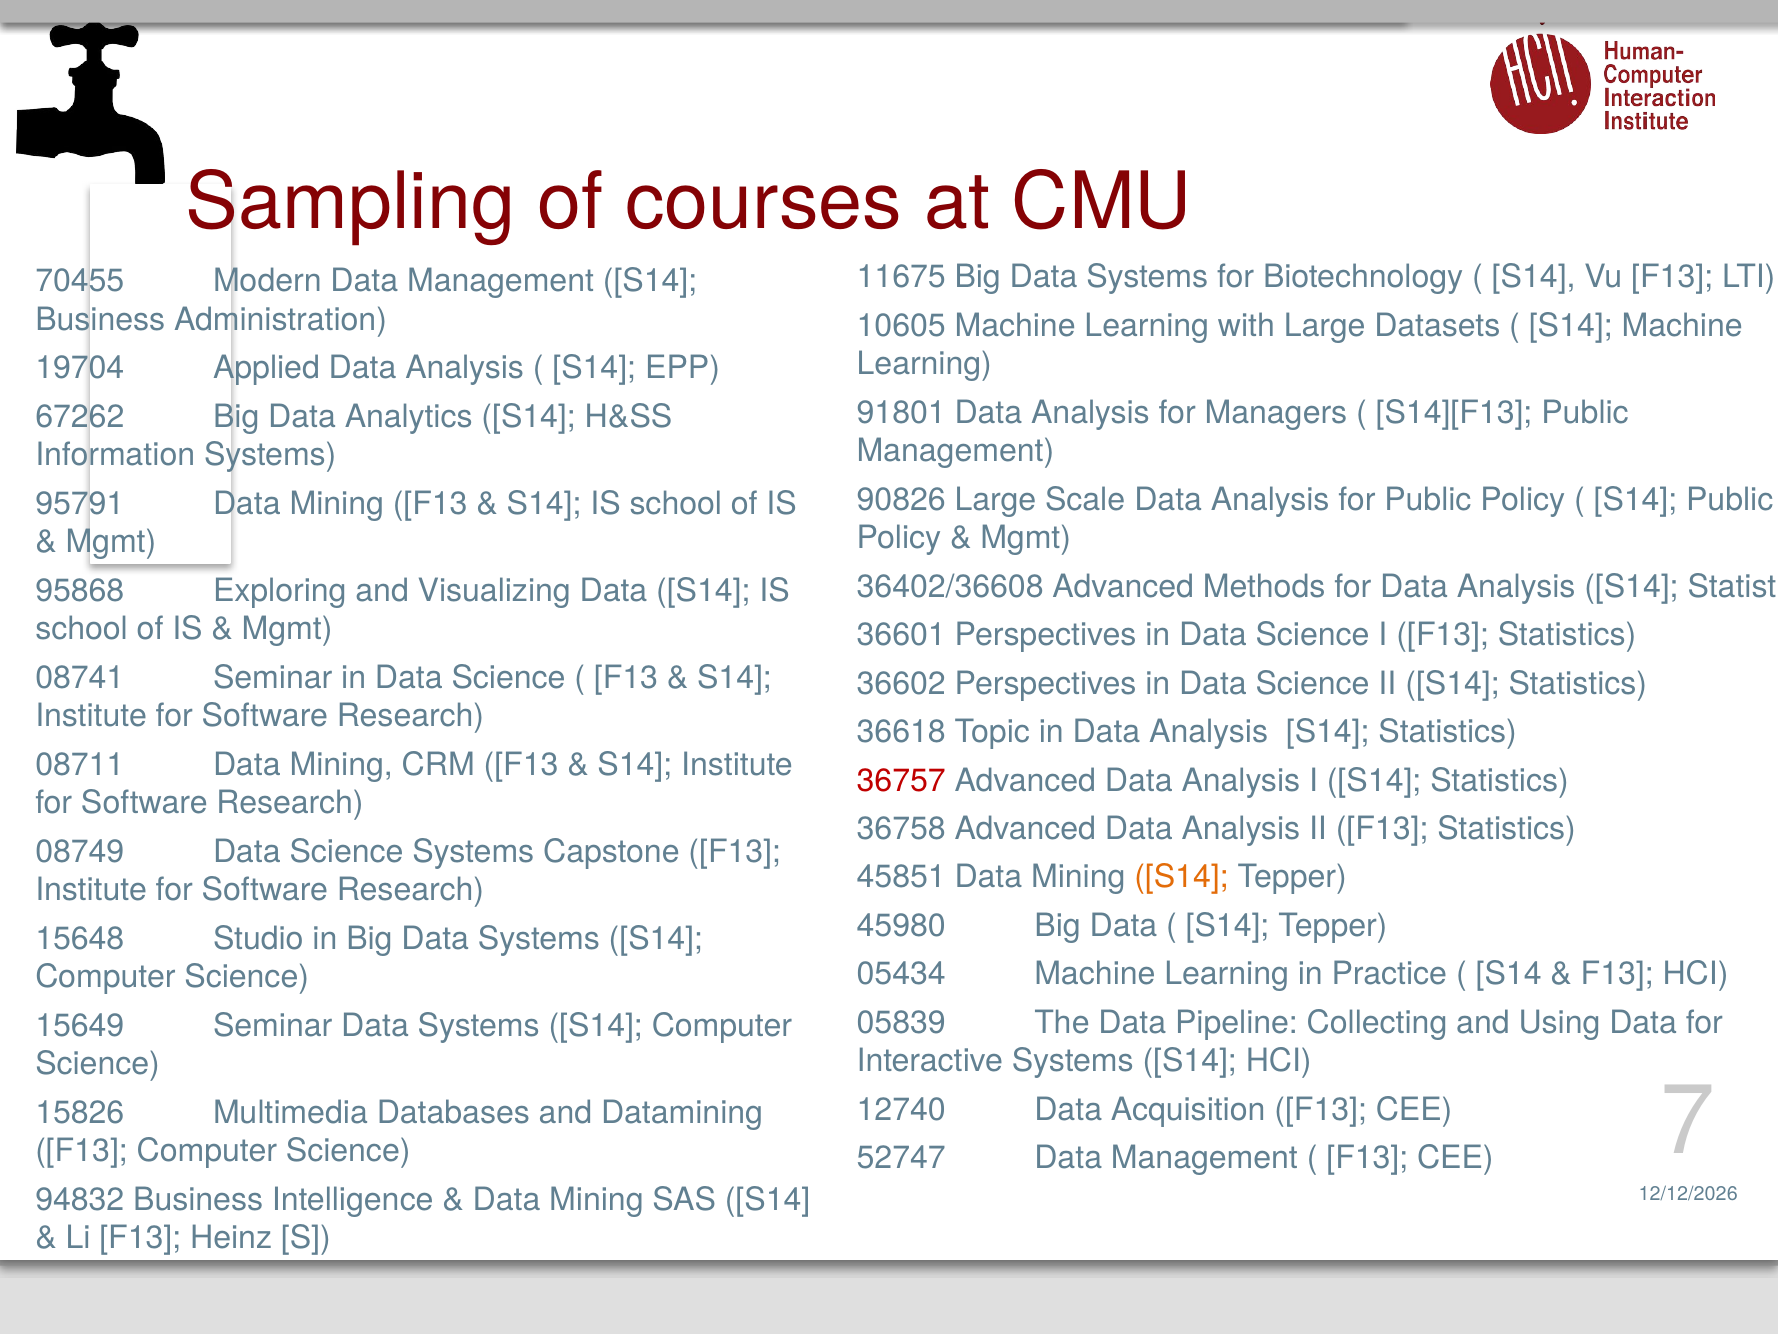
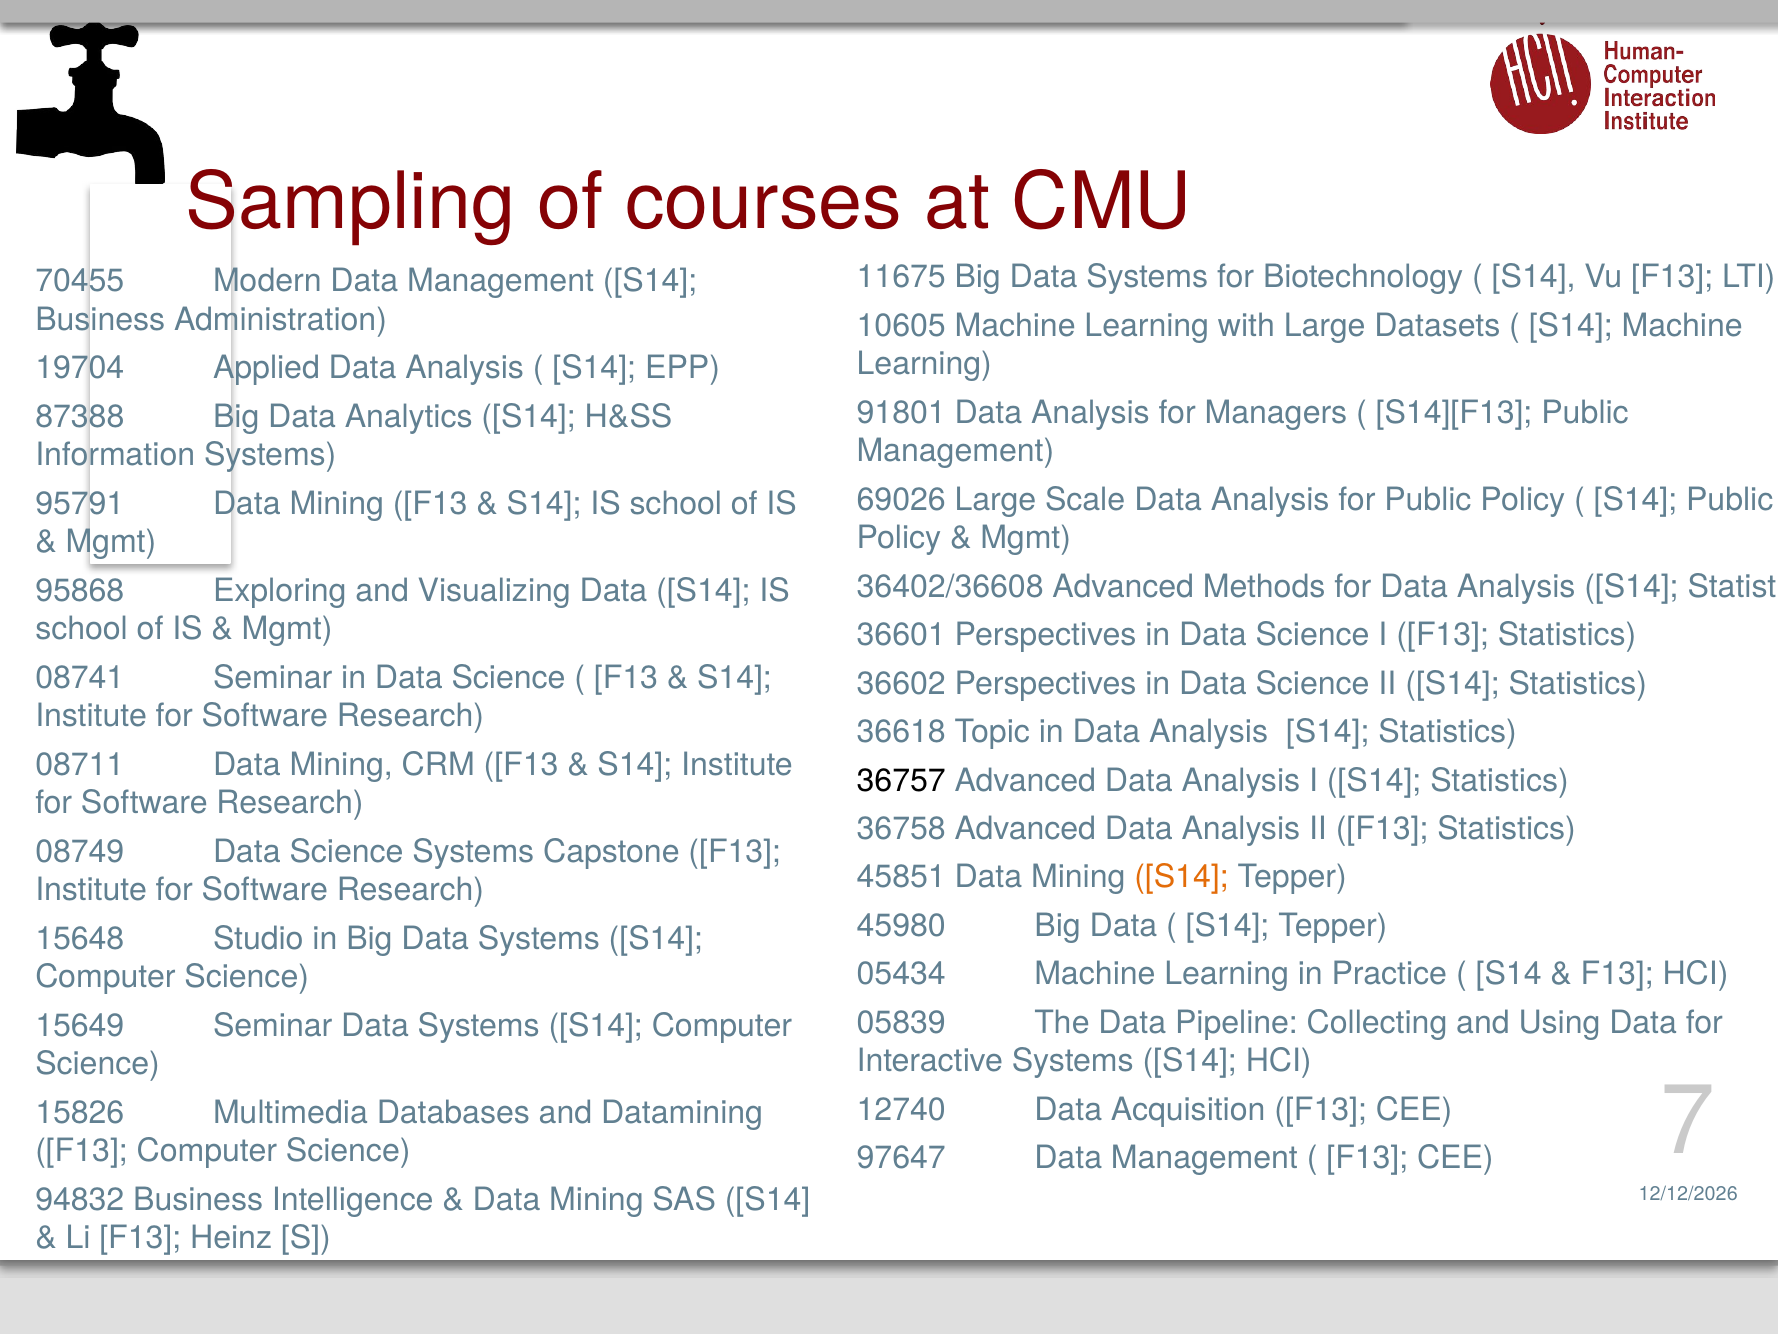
67262: 67262 -> 87388 (80, 416)
90826: 90826 -> 69026 (901, 499)
36757 colour: red -> black (901, 780)
52747: 52747 -> 97647 (901, 1158)
